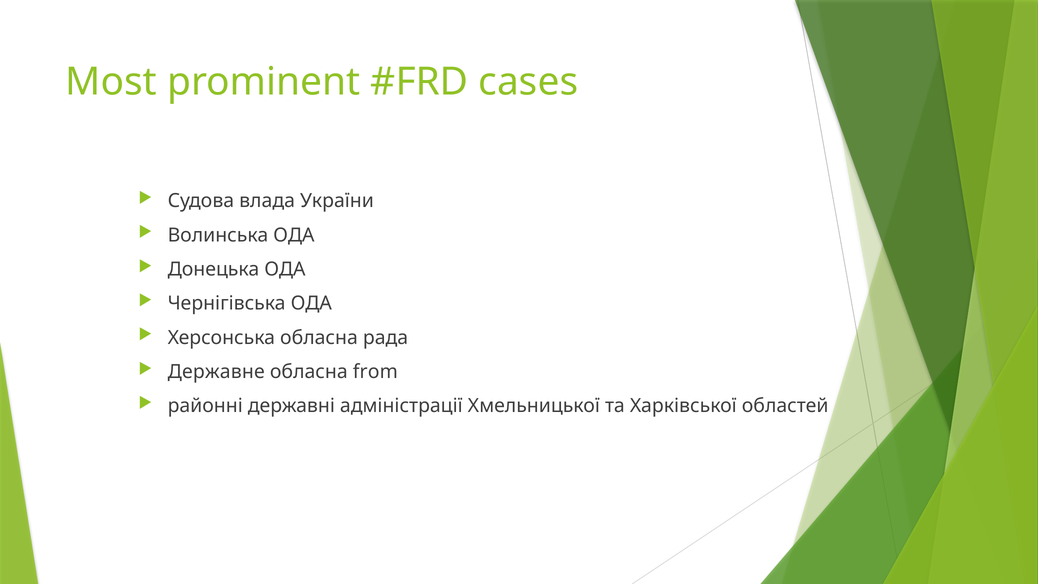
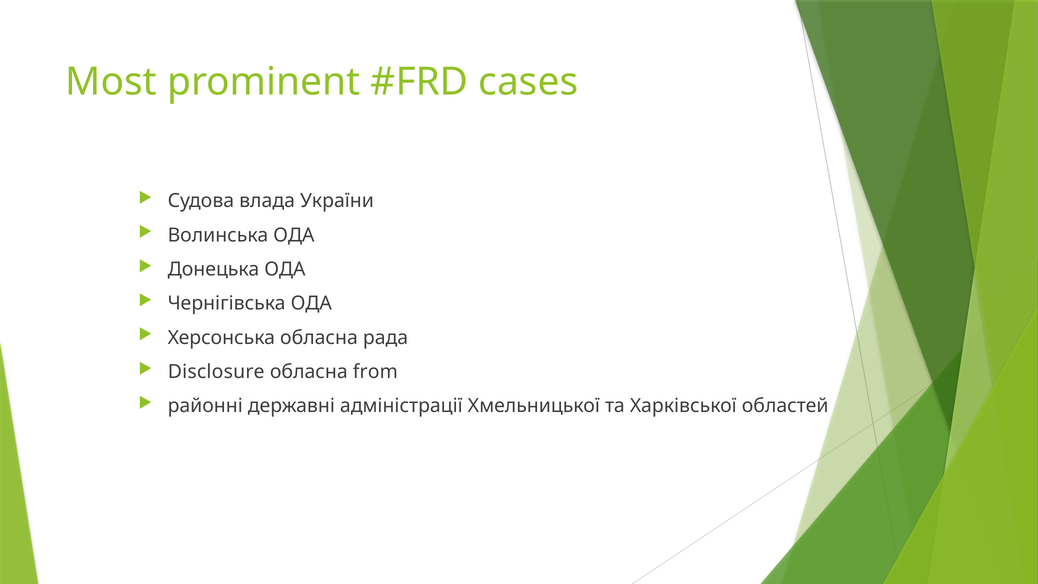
Державне: Державне -> Disclosure (216, 372)
